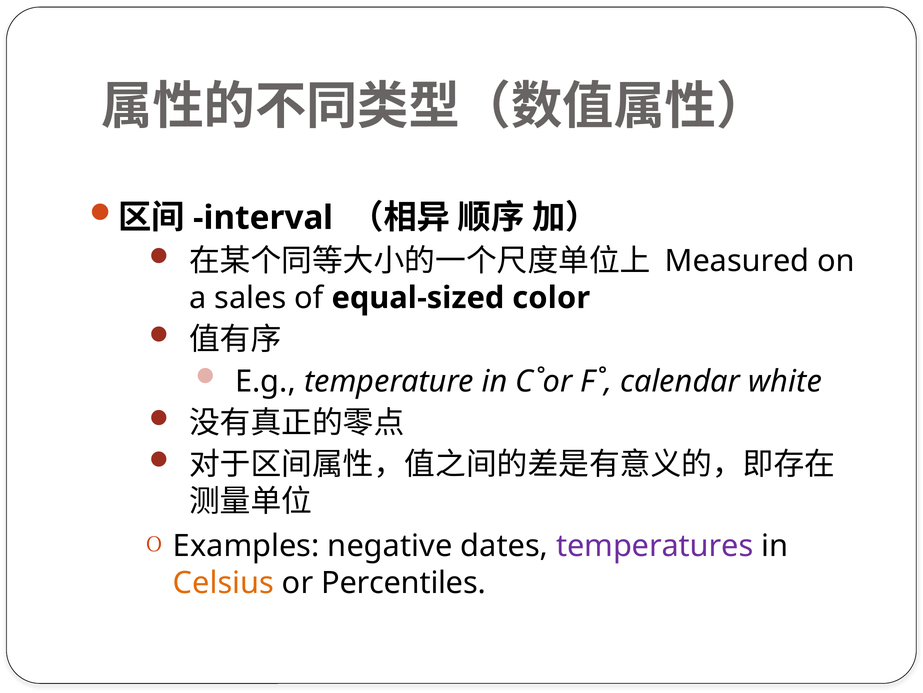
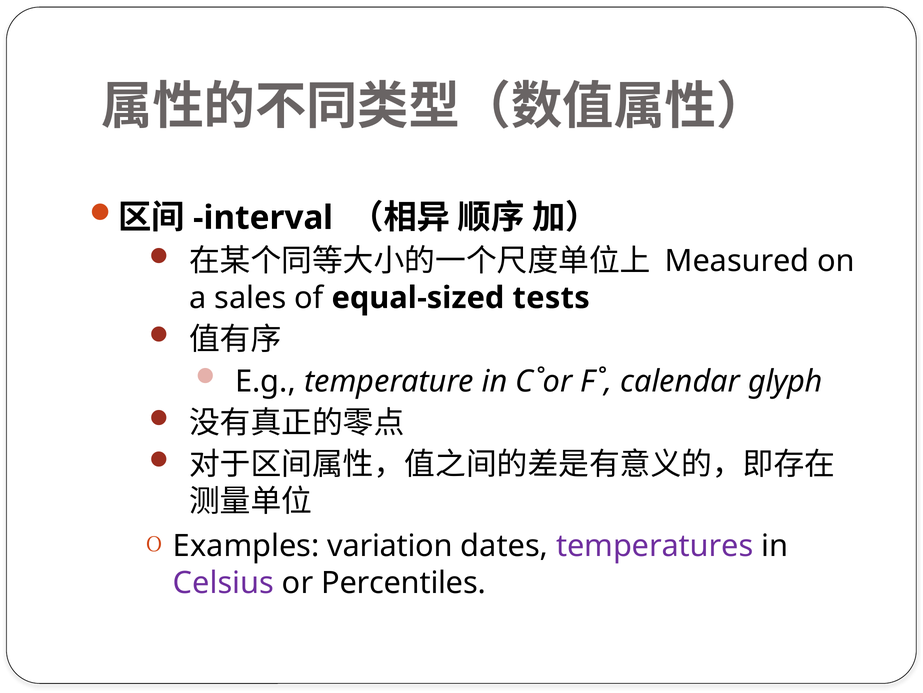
color: color -> tests (551, 298)
white: white -> glyph (785, 381)
negative: negative -> variation (390, 546)
Celsius colour: orange -> purple (223, 582)
